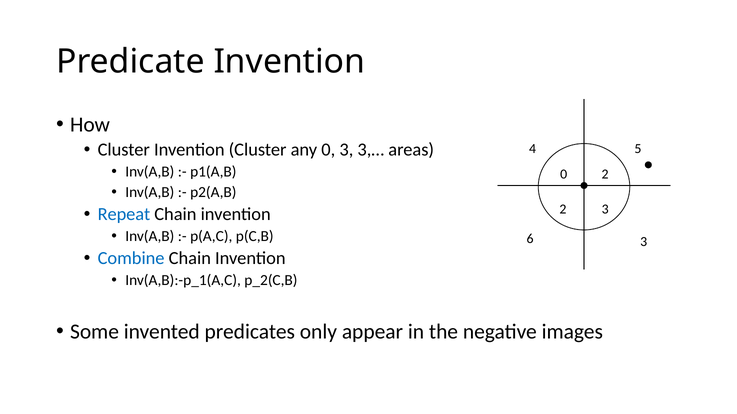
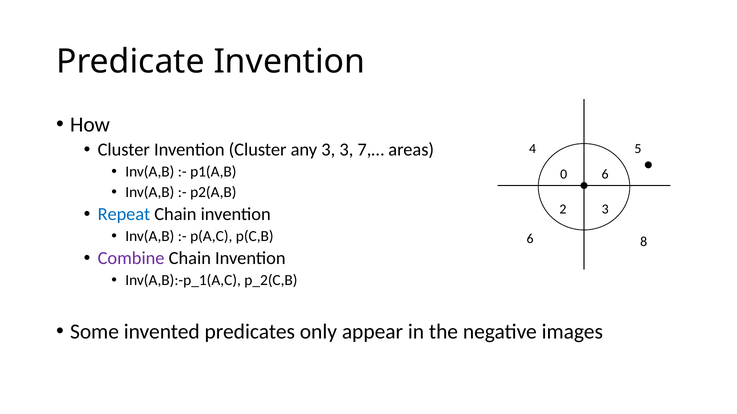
any 0: 0 -> 3 (328, 150)
3,…: 3,… -> 7,… (371, 150)
0 2: 2 -> 6 (605, 175)
6 3: 3 -> 8 (644, 242)
Combine colour: blue -> purple (131, 259)
